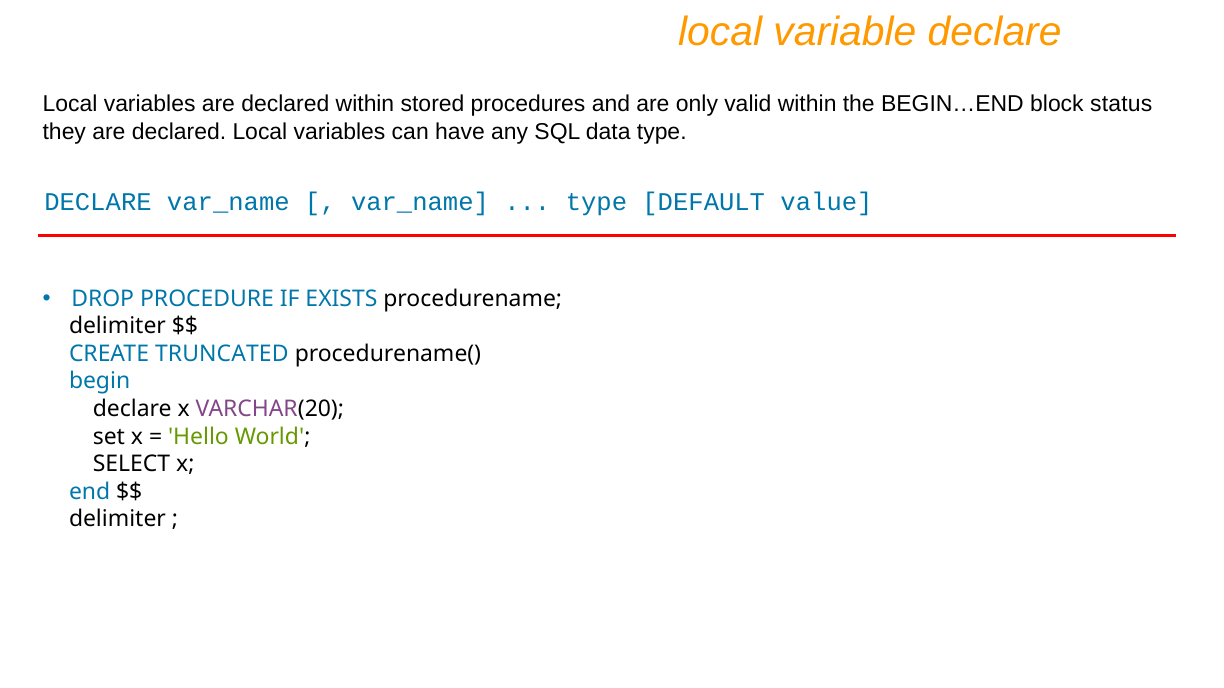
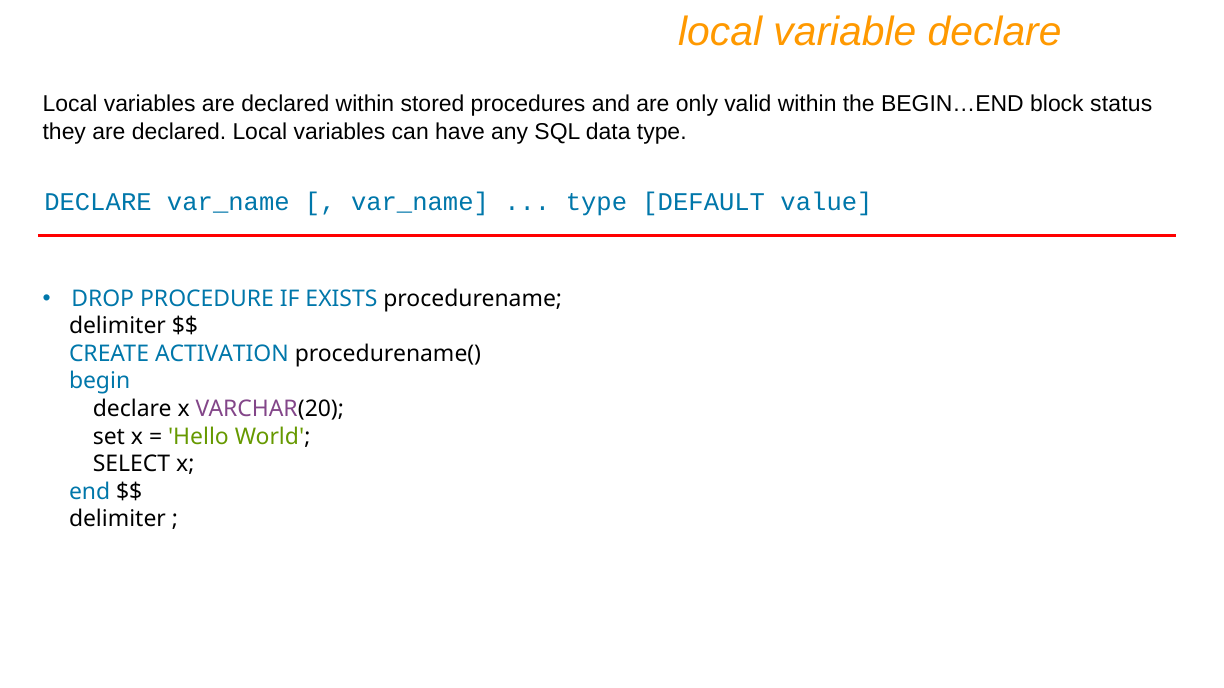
TRUNCATED: TRUNCATED -> ACTIVATION (222, 354)
